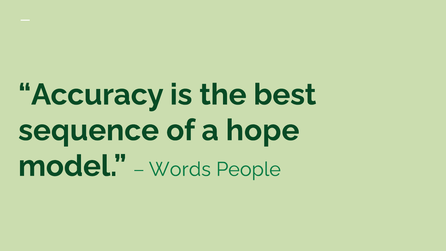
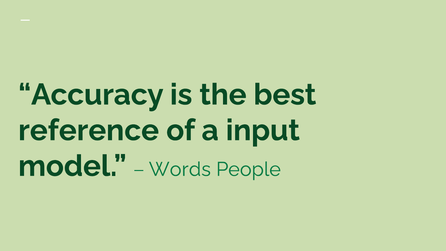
sequence: sequence -> reference (89, 130)
hope: hope -> input (263, 130)
